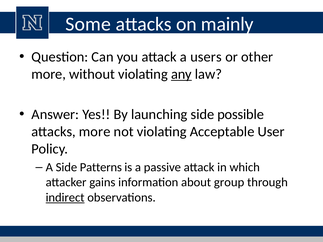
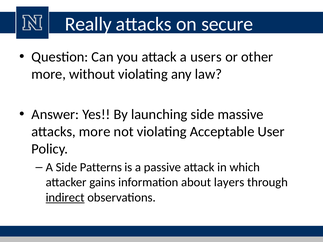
Some: Some -> Really (88, 24)
mainly: mainly -> secure (227, 24)
any underline: present -> none (181, 74)
possible: possible -> massive (241, 114)
group: group -> layers (229, 183)
